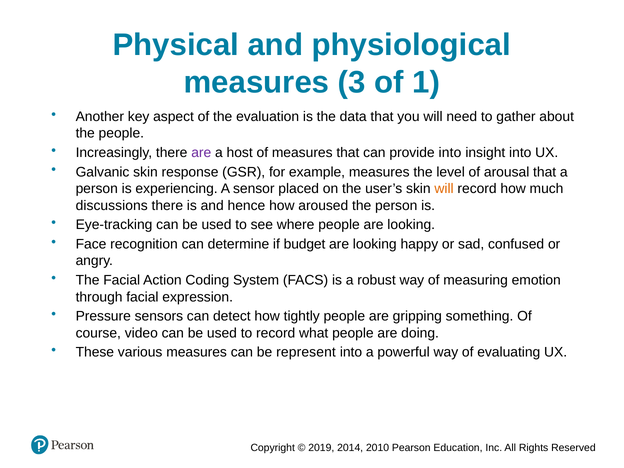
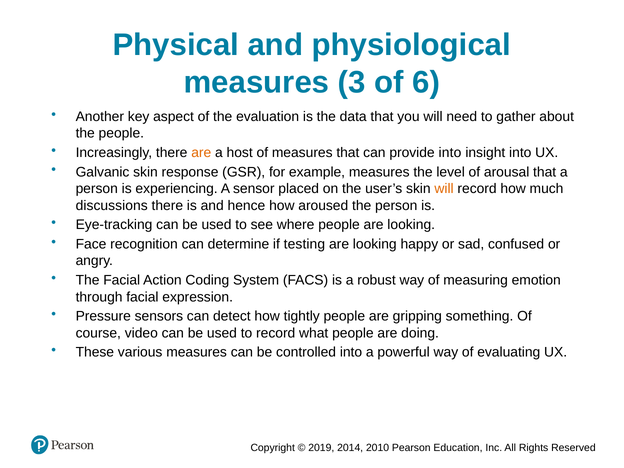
1: 1 -> 6 (426, 83)
are colour: purple -> orange (201, 153)
budget: budget -> testing (304, 244)
represent: represent -> controlled (306, 352)
